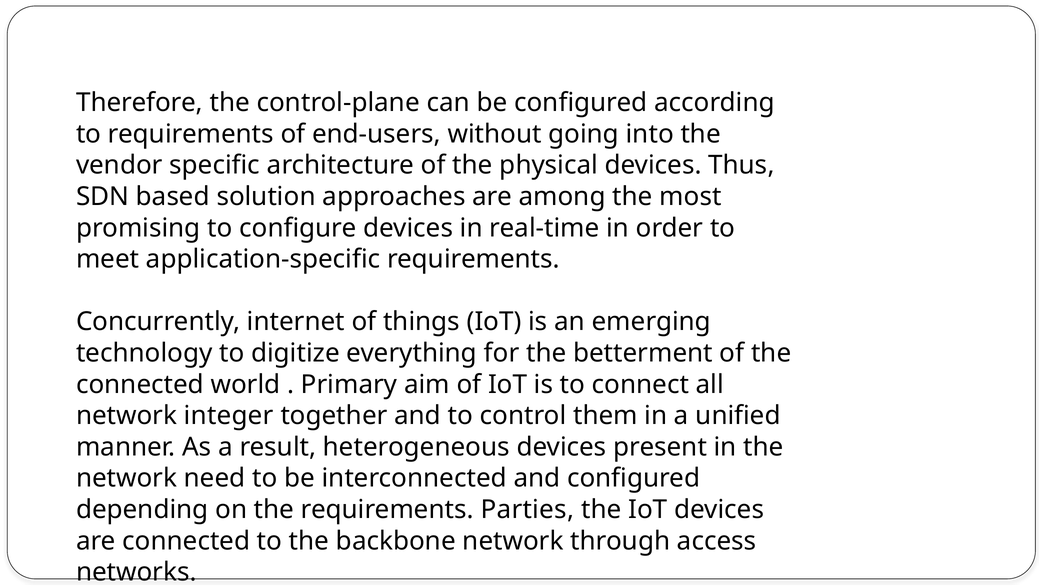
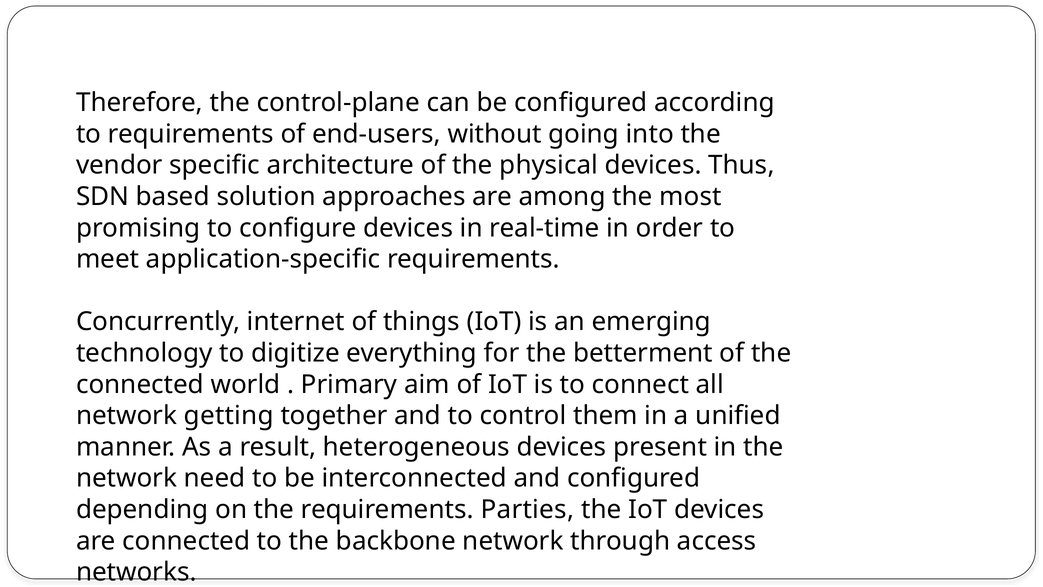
integer: integer -> getting (229, 416)
